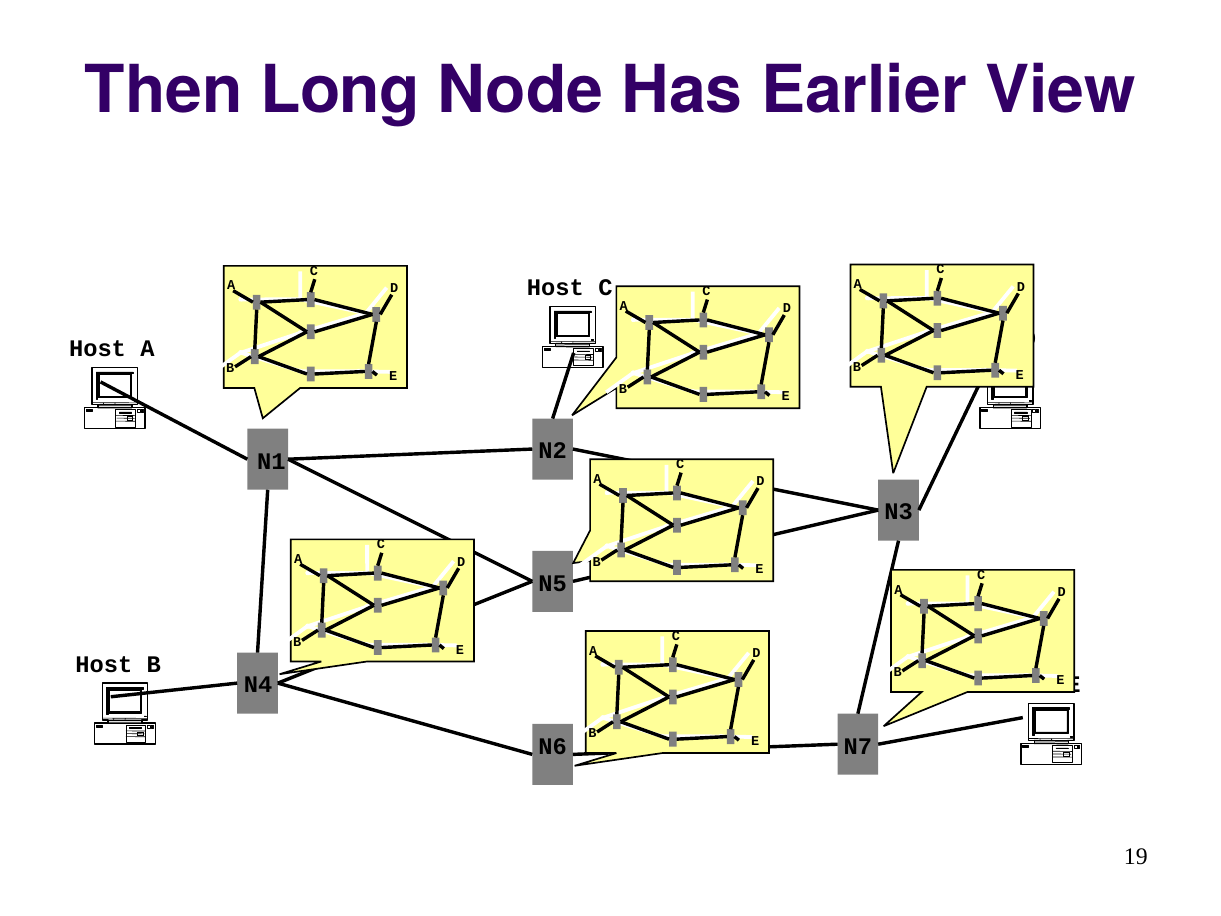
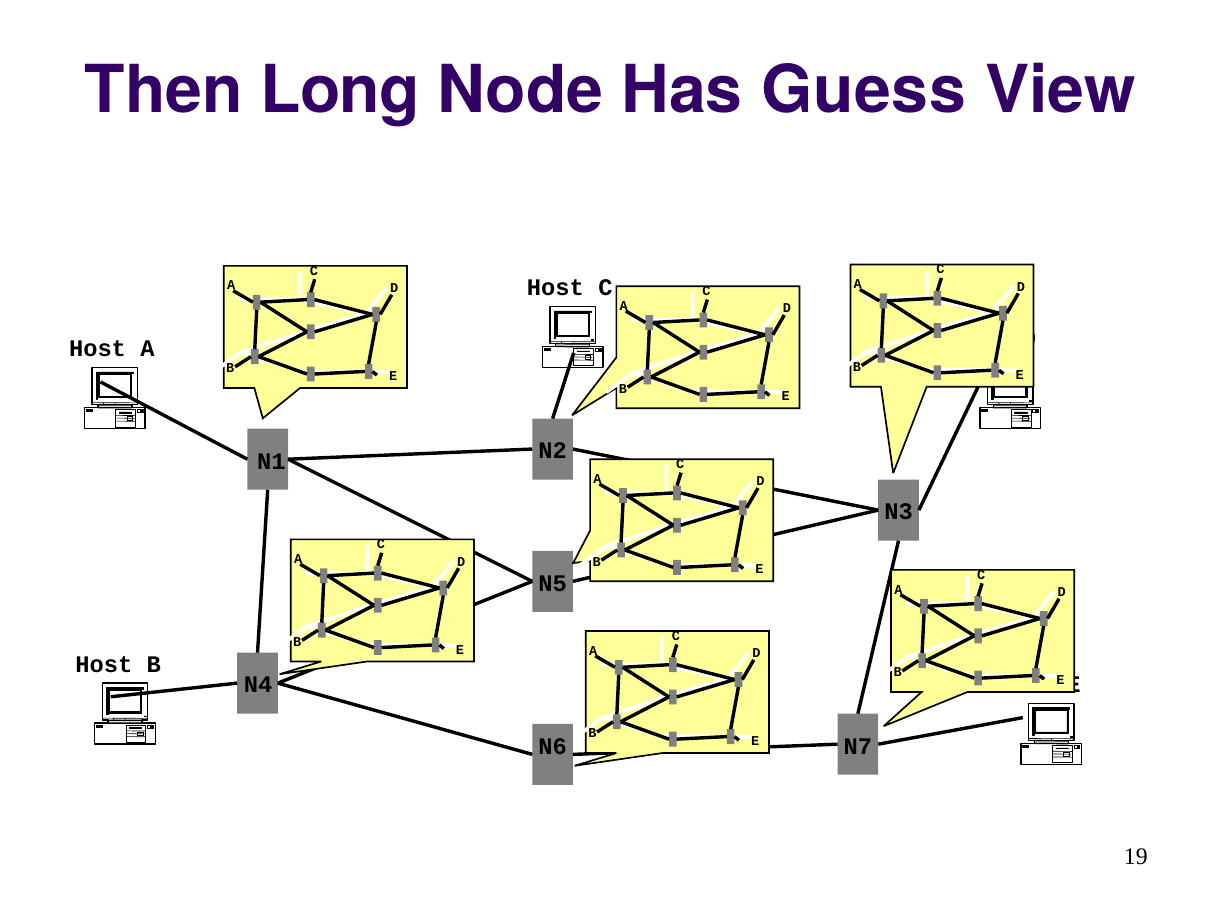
Earlier: Earlier -> Guess (864, 91)
